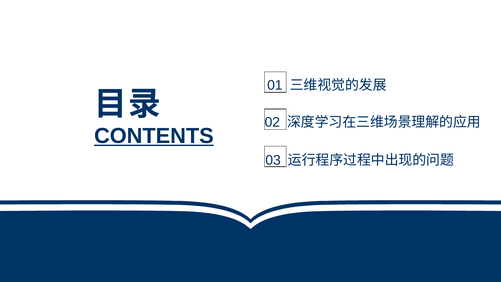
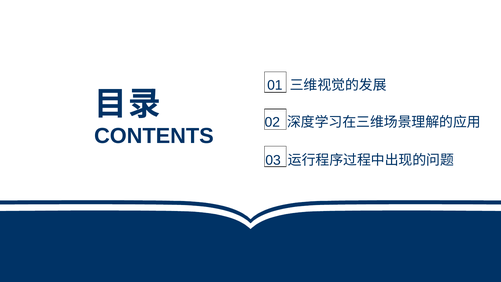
CONTENTS underline: present -> none (154, 136)
